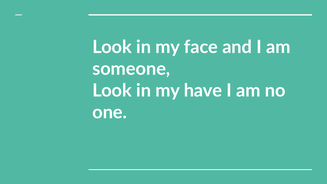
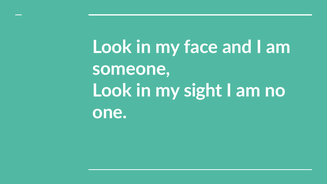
have: have -> sight (203, 91)
